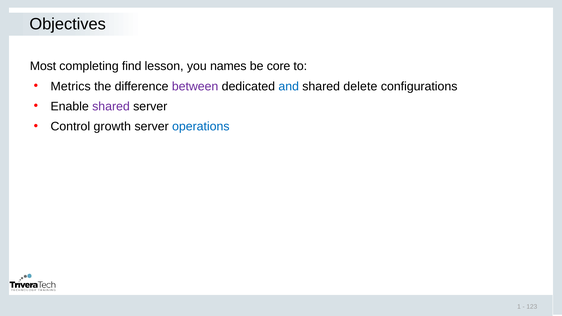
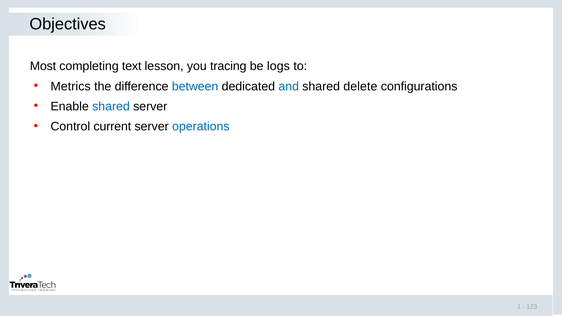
find: find -> text (132, 66)
names: names -> tracing (228, 66)
core: core -> logs (278, 66)
between colour: purple -> blue (195, 86)
shared colour: purple -> blue (111, 106)
growth: growth -> current (112, 126)
